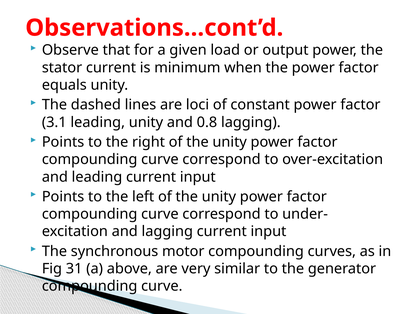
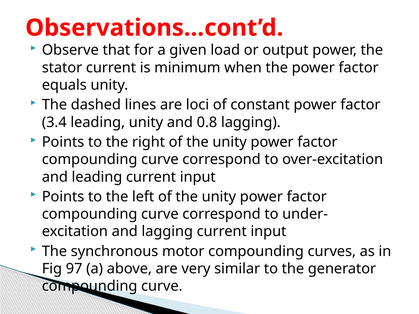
3.1: 3.1 -> 3.4 (54, 122)
31: 31 -> 97 (74, 269)
